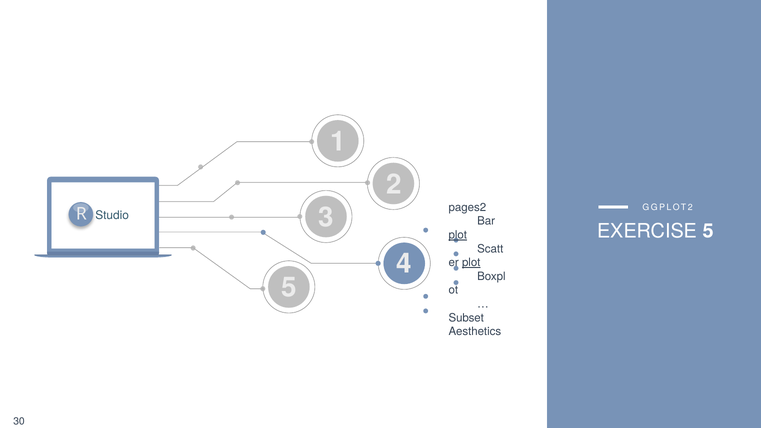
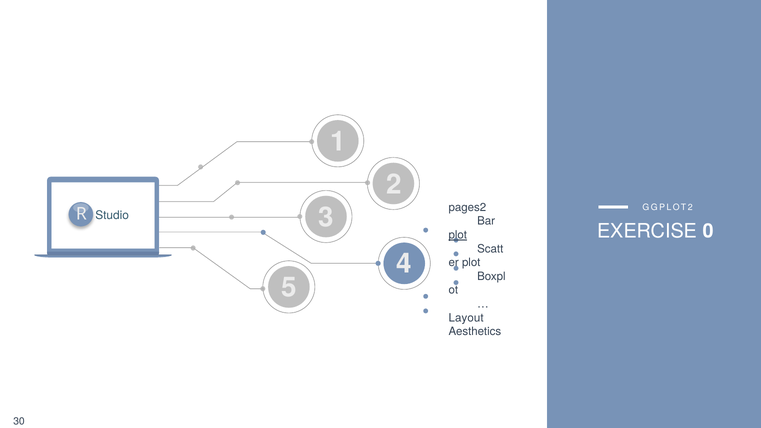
EXERCISE 5: 5 -> 0 (708, 231)
plot underline: present -> none (471, 263)
Subset: Subset -> Layout (466, 318)
